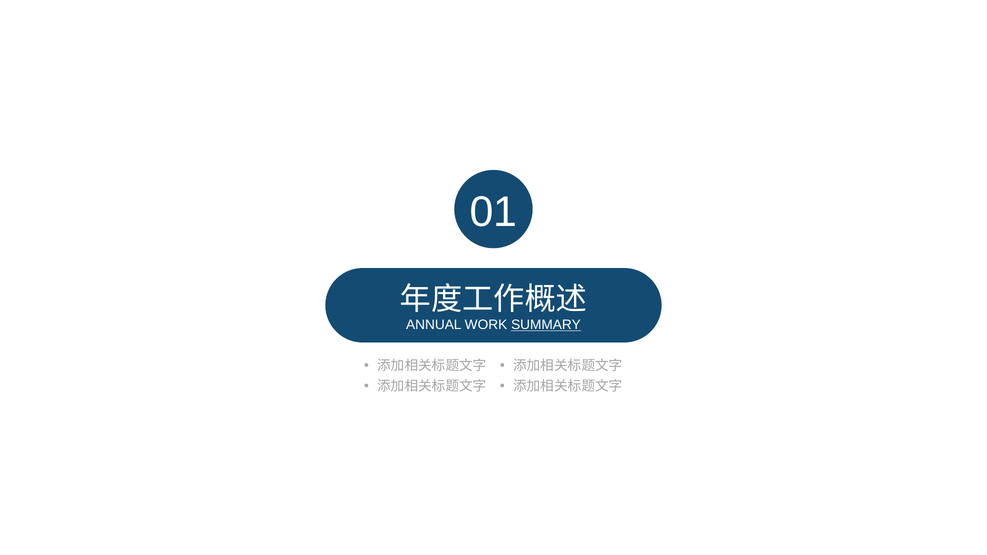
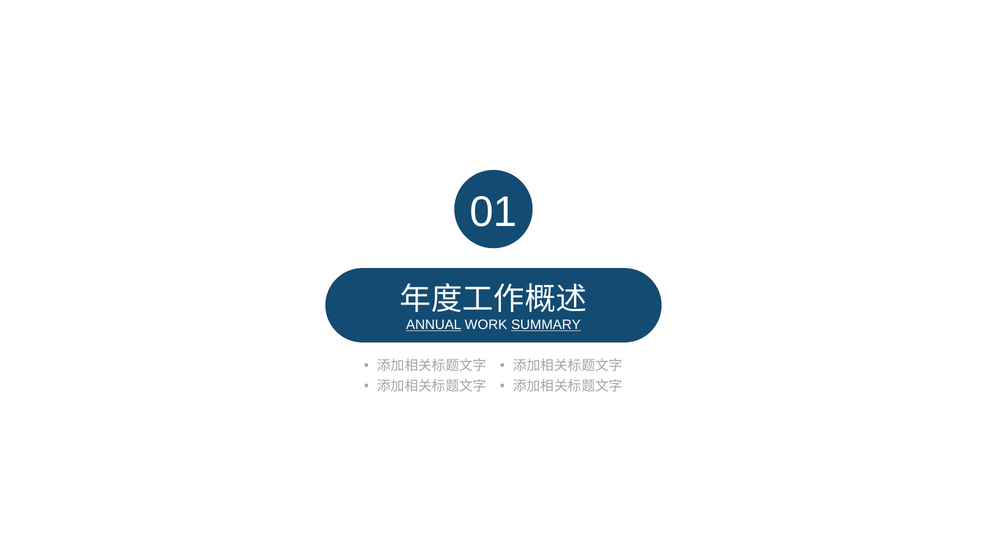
ANNUAL underline: none -> present (434, 325)
